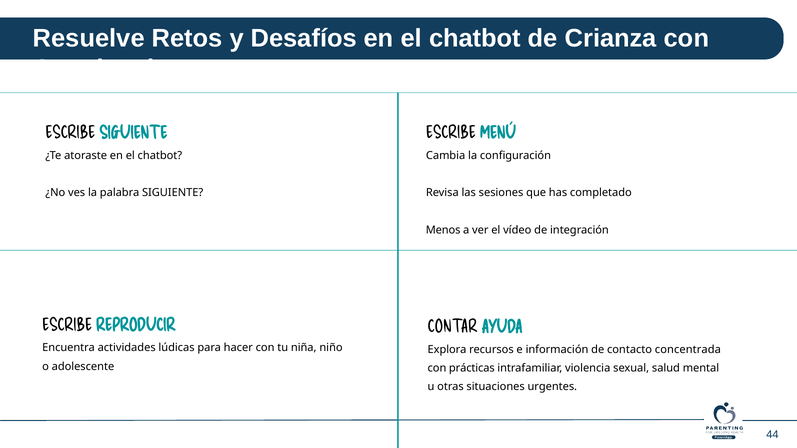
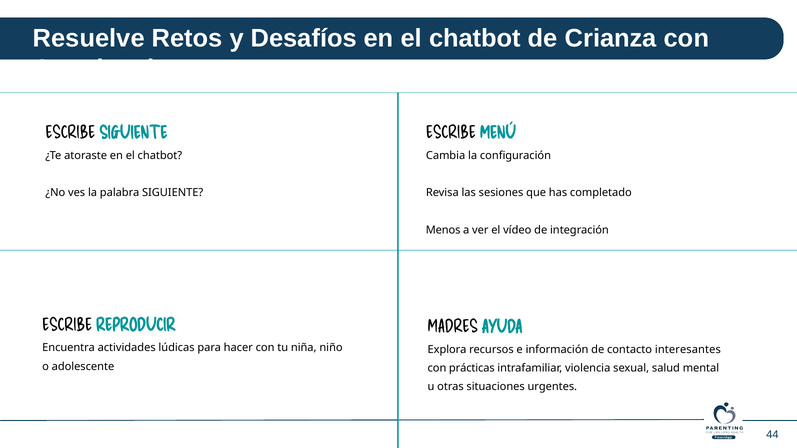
CONTAR: CONTAR -> MADRES (453, 327)
concentrada: concentrada -> interesantes (688, 350)
